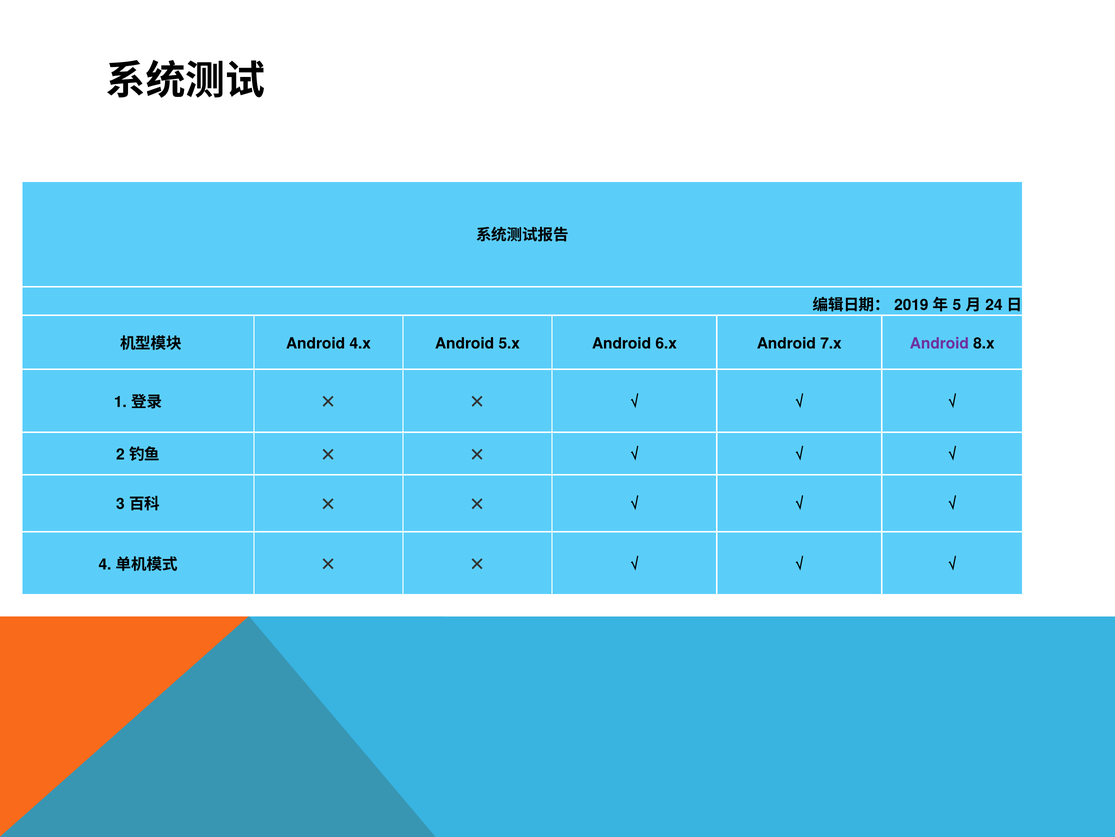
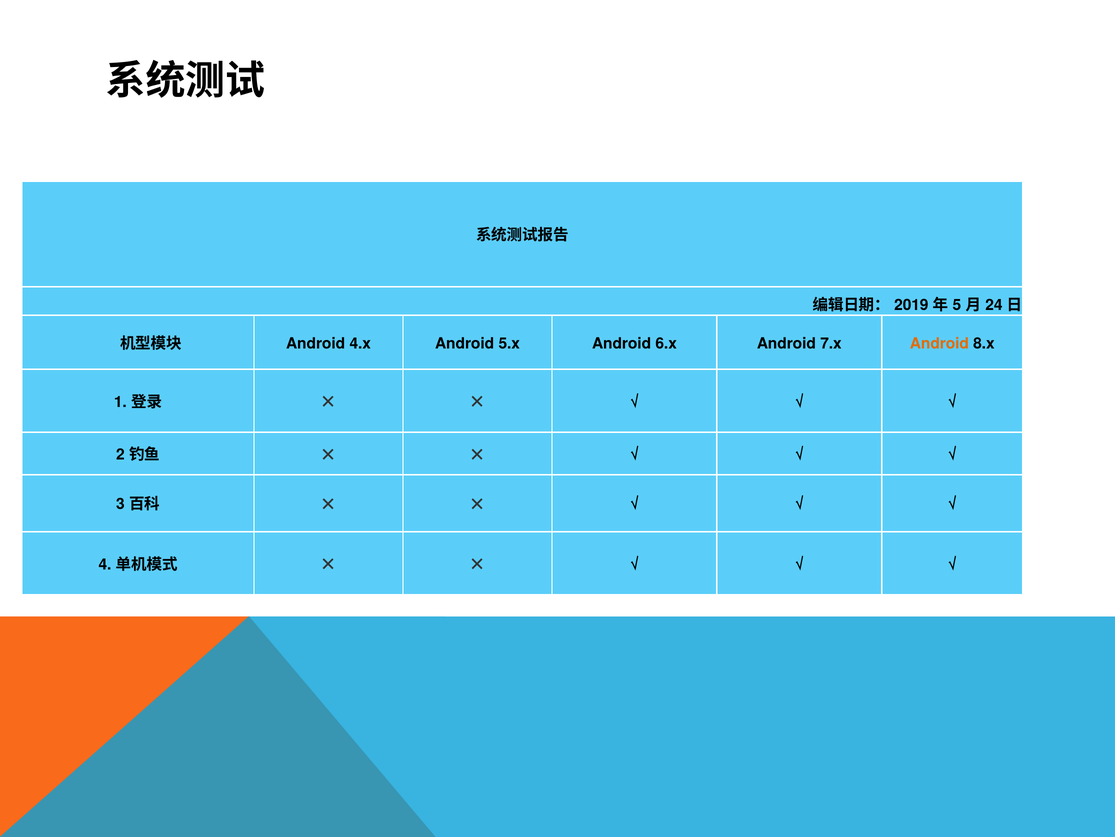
Android colour: purple -> orange (939, 343)
